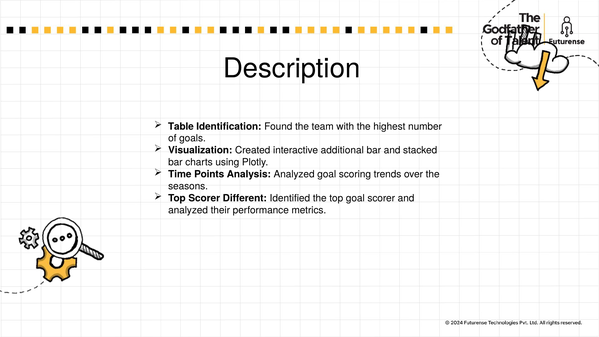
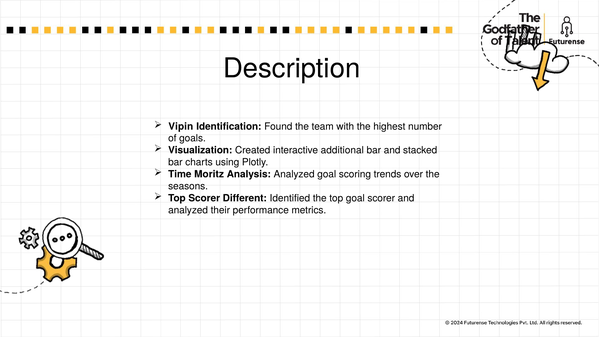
Table: Table -> Vipin (181, 126)
Points: Points -> Moritz (209, 174)
